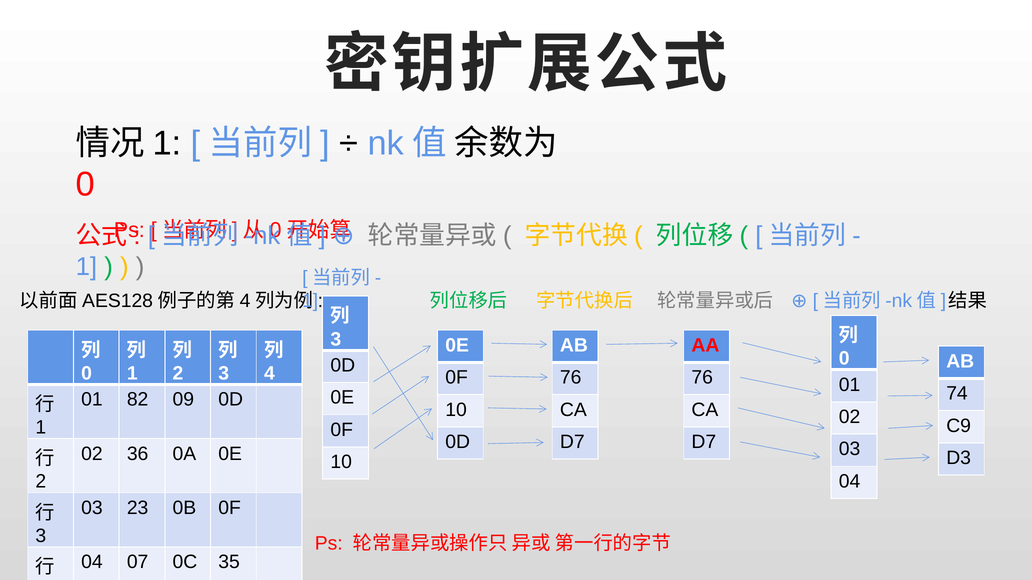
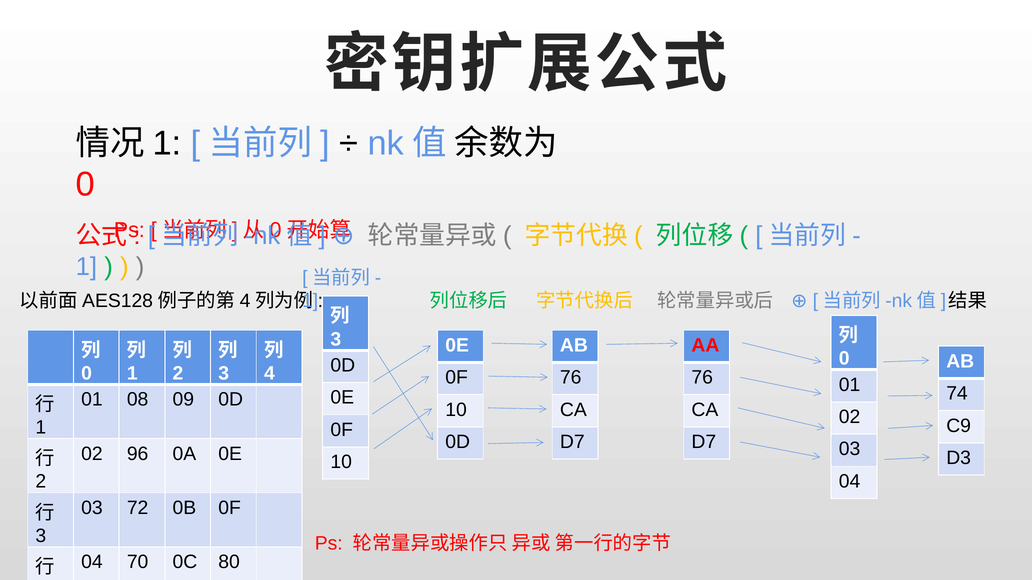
82: 82 -> 08 (138, 400)
36: 36 -> 96 (138, 454)
23: 23 -> 72 (138, 508)
07: 07 -> 70 (138, 562)
35: 35 -> 80 (229, 562)
